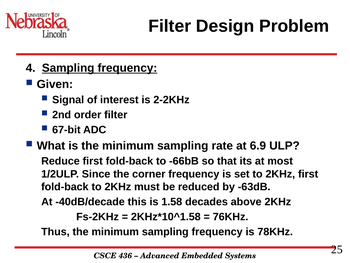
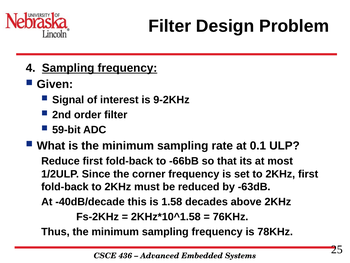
2-2KHz: 2-2KHz -> 9-2KHz (171, 100)
67-bit: 67-bit -> 59-bit (66, 130)
6.9: 6.9 -> 0.1 (258, 145)
